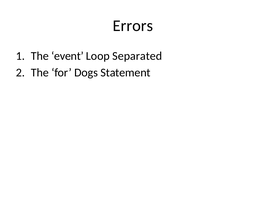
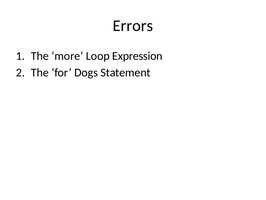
event: event -> more (67, 56)
Separated: Separated -> Expression (137, 56)
